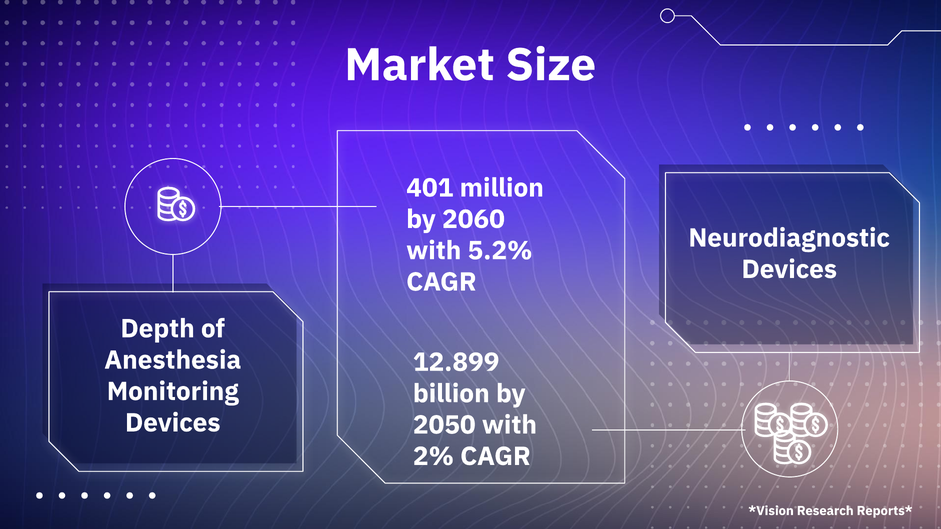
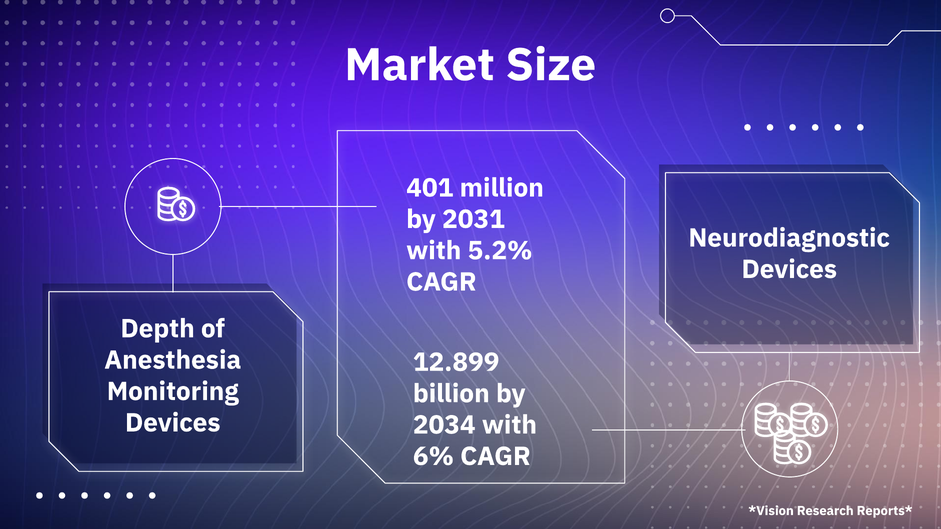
2060: 2060 -> 2031 (473, 219)
2050: 2050 -> 2034 (444, 425)
2%: 2% -> 6% (433, 457)
